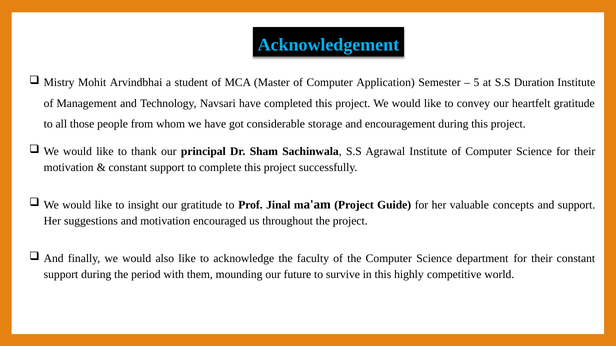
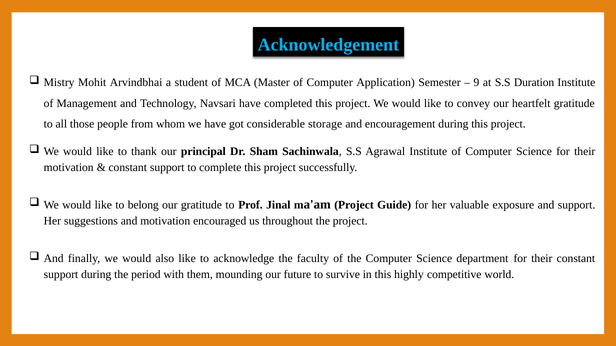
5: 5 -> 9 (477, 83)
insight: insight -> belong (143, 205)
concepts: concepts -> exposure (513, 205)
